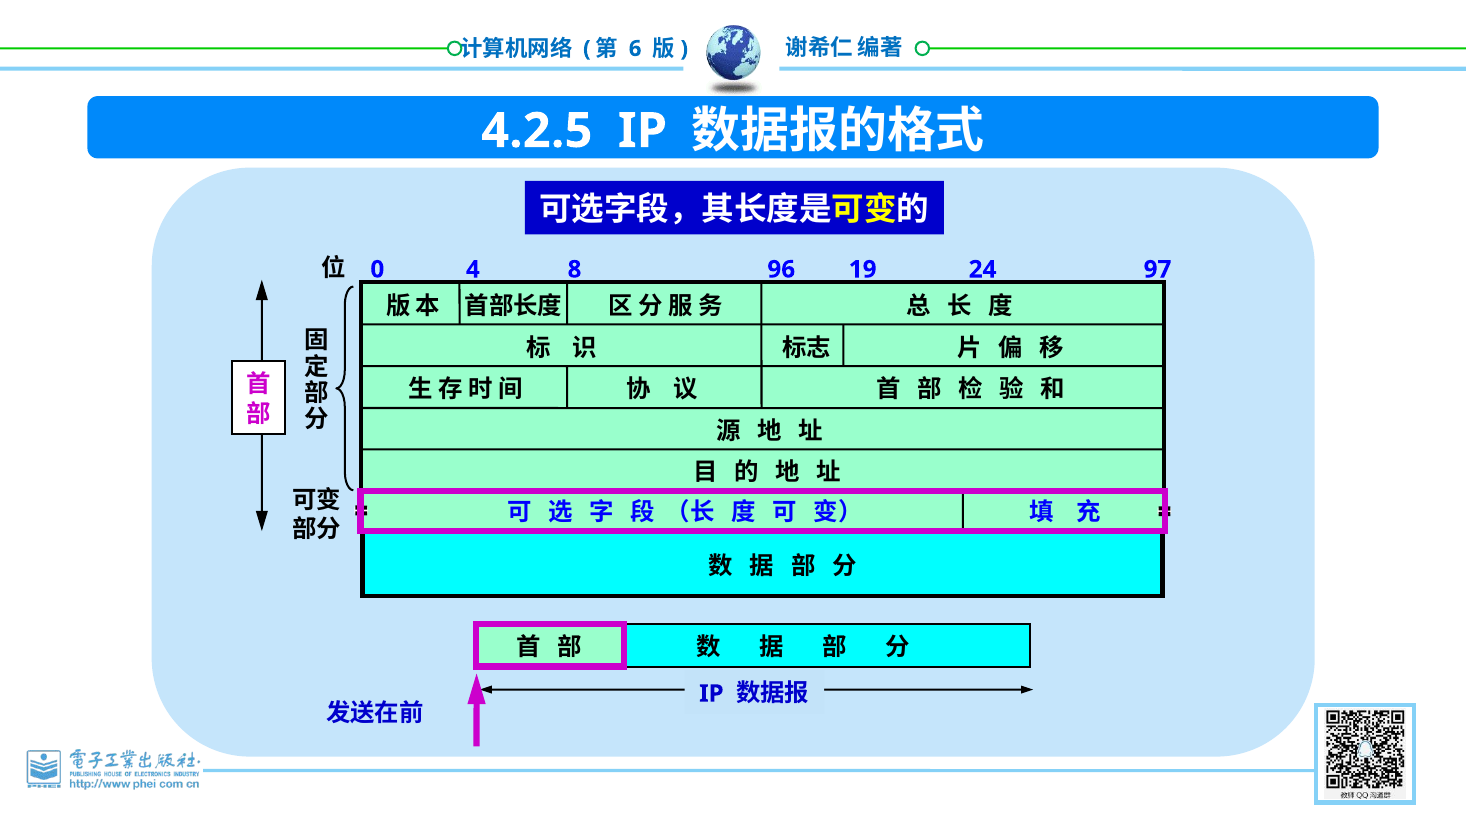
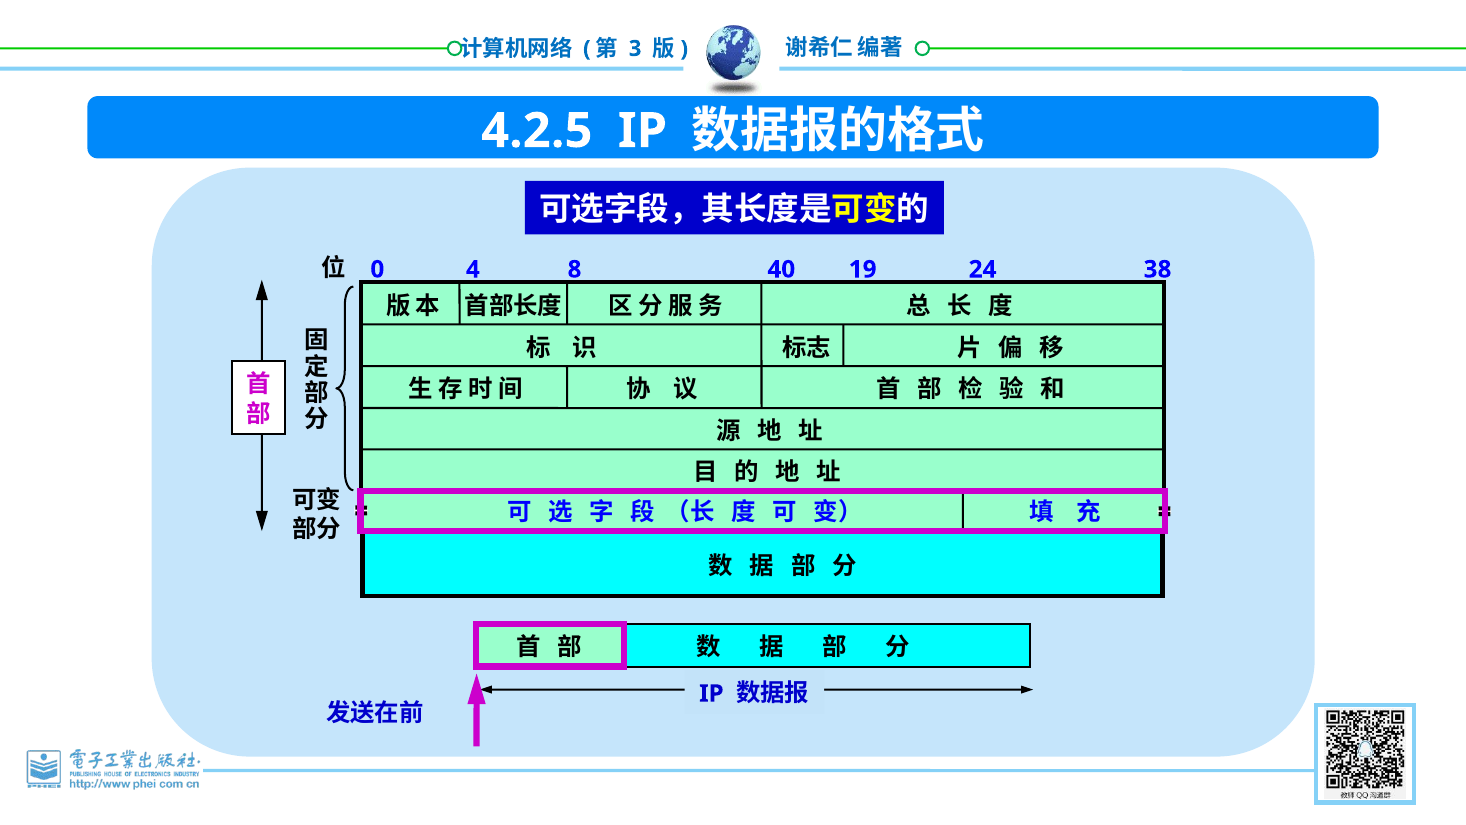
6: 6 -> 3 (635, 49)
96: 96 -> 40 (781, 269)
97: 97 -> 38 (1158, 269)
